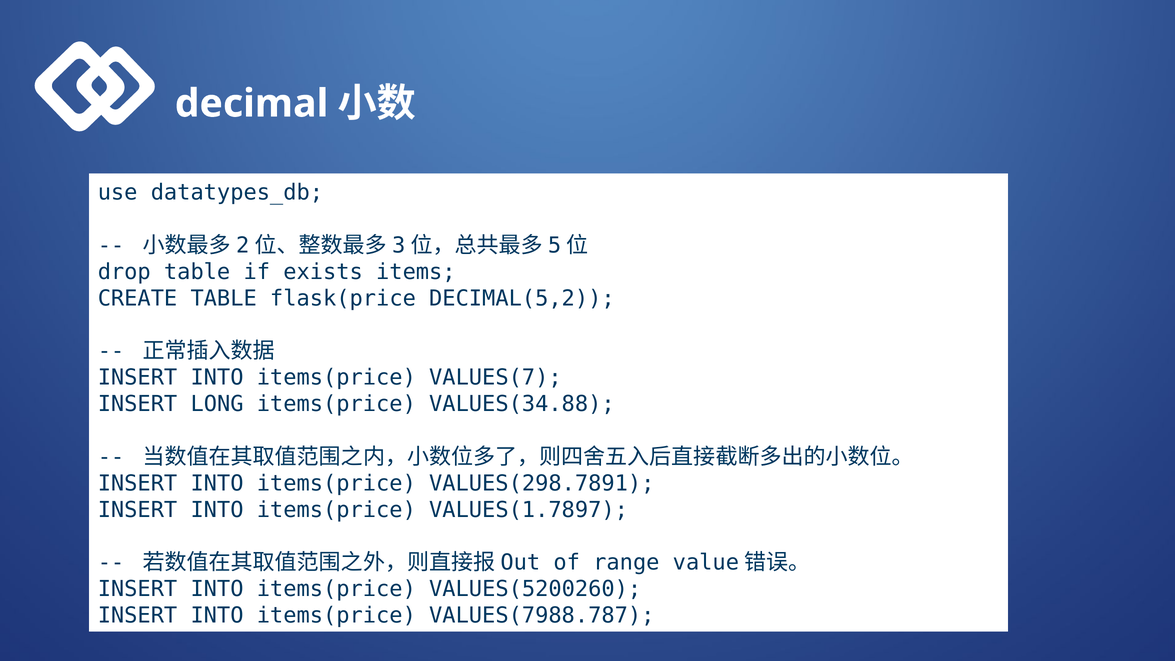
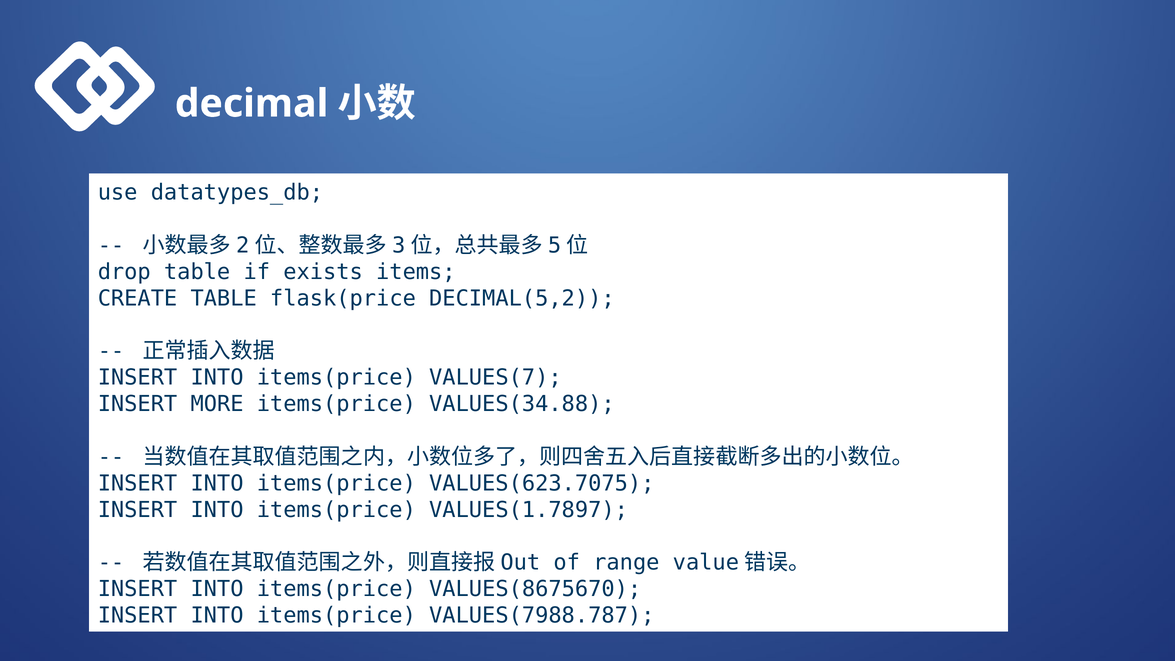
LONG: LONG -> MORE (217, 404)
VALUES(298.7891: VALUES(298.7891 -> VALUES(623.7075 (542, 483)
VALUES(5200260: VALUES(5200260 -> VALUES(8675670 (535, 589)
